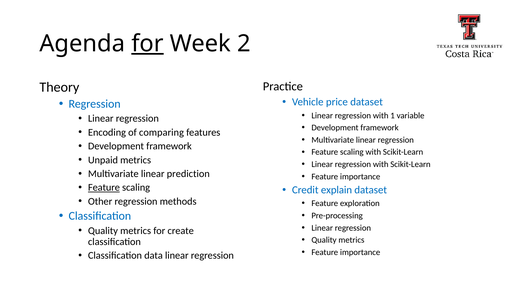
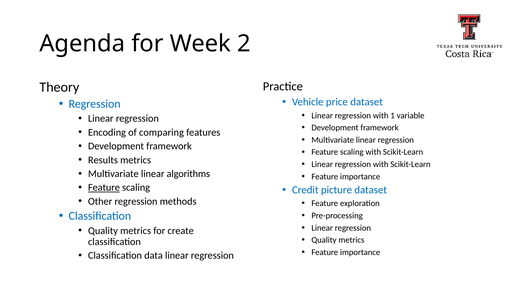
for underline: present -> none (148, 44)
Unpaid: Unpaid -> Results (103, 160)
prediction: prediction -> algorithms (188, 173)
explain: explain -> picture (336, 190)
